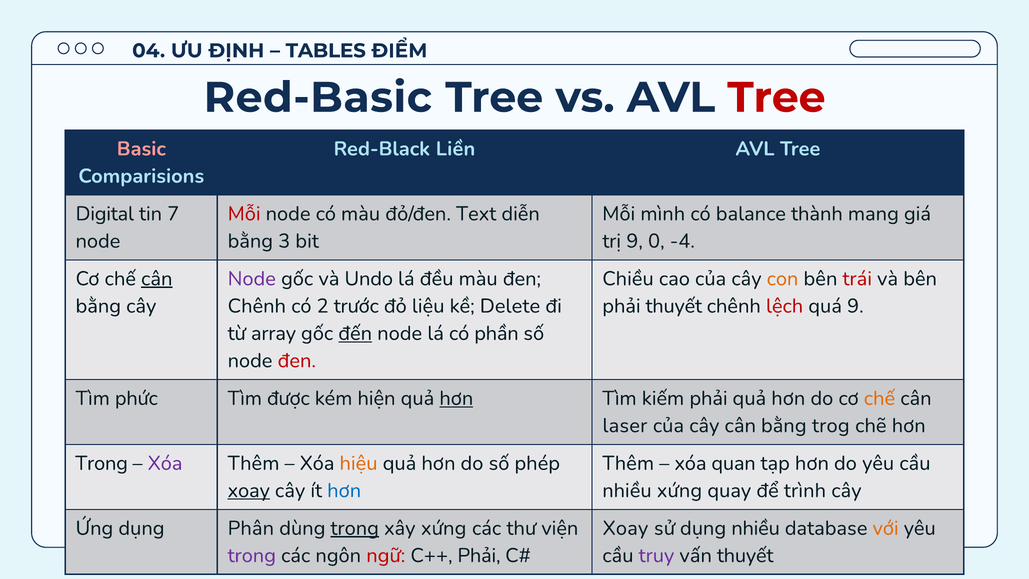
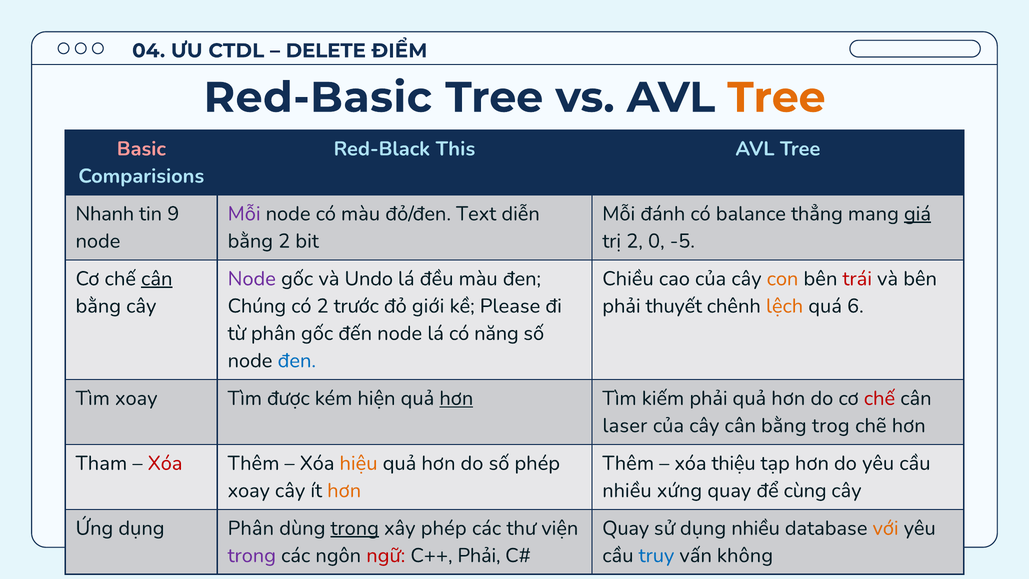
ĐỊNH: ĐỊNH -> CTDL (236, 51)
TABLES: TABLES -> DELETE (326, 51)
Tree colour: red -> orange (776, 98)
Liền: Liền -> This (455, 149)
Digital: Digital -> Nhanh (105, 214)
7: 7 -> 9 (173, 214)
Mỗi colour: red -> purple (244, 214)
mình: mình -> đánh (663, 214)
thành: thành -> thẳng (817, 214)
giá underline: none -> present (917, 214)
bằng 3: 3 -> 2 (284, 241)
trị 9: 9 -> 2 (635, 241)
-4: -4 -> -5 (682, 241)
Chênh: Chênh -> Chúng (257, 306)
liệu: liệu -> giới (428, 306)
Delete: Delete -> Please (510, 306)
lệch colour: red -> orange (785, 306)
quá 9: 9 -> 6 (855, 306)
từ array: array -> phân (273, 333)
đến underline: present -> none (355, 333)
phần: phần -> năng (496, 333)
đen colour: red -> blue (297, 361)
Tìm phức: phức -> xoay (136, 398)
chế colour: orange -> red (879, 398)
Trong: Trong -> Tham (101, 463)
Xóa colour: purple -> red (165, 463)
quan: quan -> thiệu (734, 463)
xoay underline: present -> none (249, 490)
hơn colour: blue -> orange (344, 490)
trình: trình -> cùng (805, 490)
xây xứng: xứng -> phép (444, 528)
Xoay: Xoay -> Quay (626, 528)
truy colour: purple -> blue (656, 555)
vấn thuyết: thuyết -> không (745, 555)
